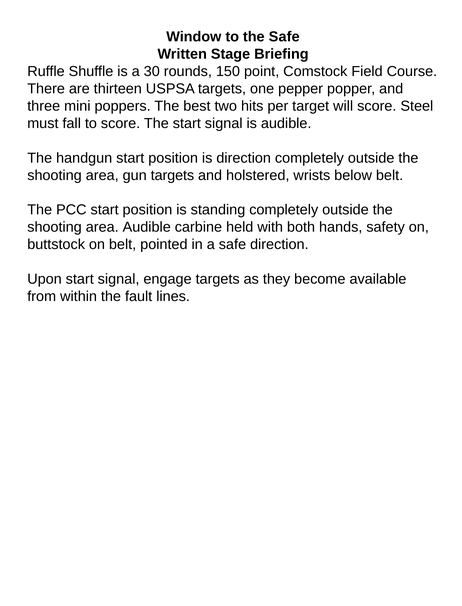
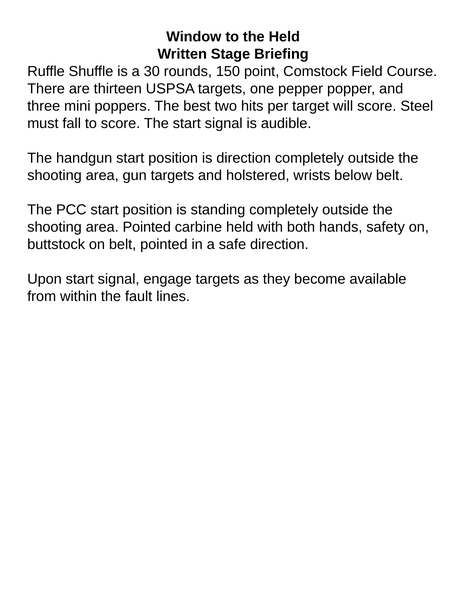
the Safe: Safe -> Held (284, 37)
area Audible: Audible -> Pointed (147, 227)
